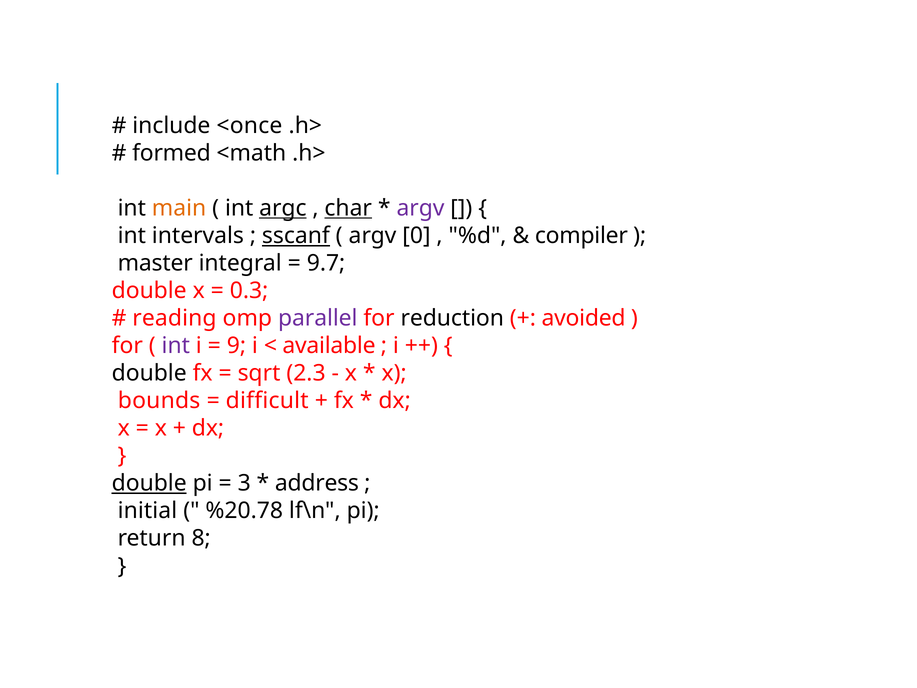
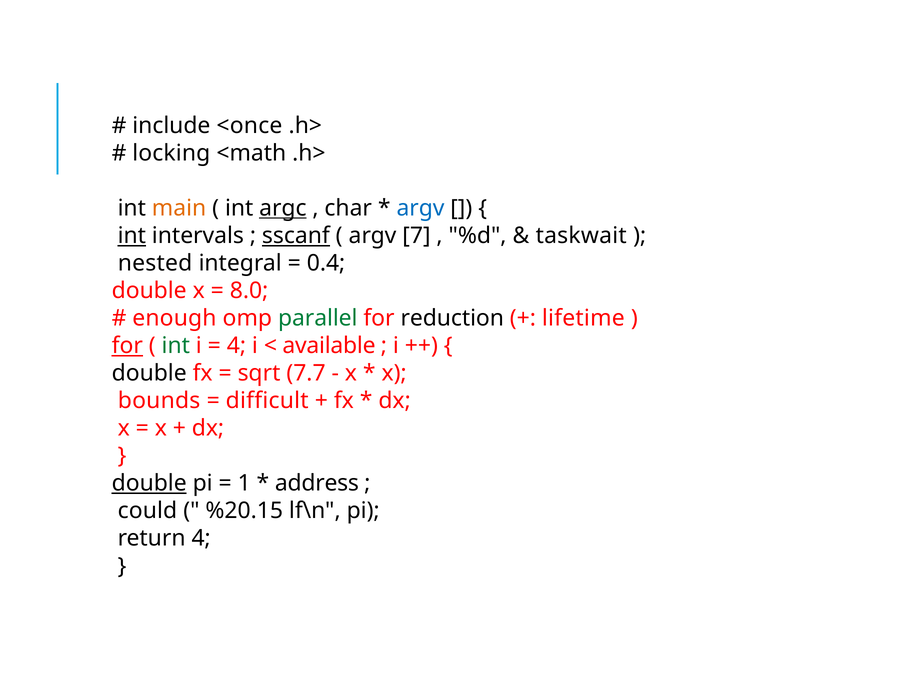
formed: formed -> locking (171, 153)
char underline: present -> none (348, 208)
argv colour: purple -> blue (420, 208)
int underline: none -> present (132, 236)
0: 0 -> 7 (416, 236)
compiler: compiler -> taskwait (581, 236)
master: master -> nested (155, 263)
9.7: 9.7 -> 0.4 (326, 263)
0.3: 0.3 -> 8.0 (249, 291)
reading: reading -> enough (174, 318)
parallel colour: purple -> green (318, 318)
avoided: avoided -> lifetime (583, 318)
for underline: none -> present (127, 346)
int colour: purple -> green (176, 346)
9: 9 -> 4 (236, 346)
2.3: 2.3 -> 7.7 (306, 373)
3: 3 -> 1 (244, 483)
initial: initial -> could (147, 511)
%20.78: %20.78 -> %20.15 (244, 511)
return 8: 8 -> 4 (201, 538)
